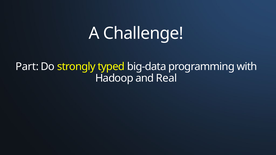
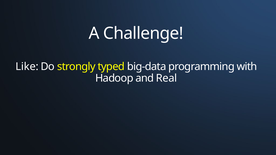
Part: Part -> Like (27, 67)
